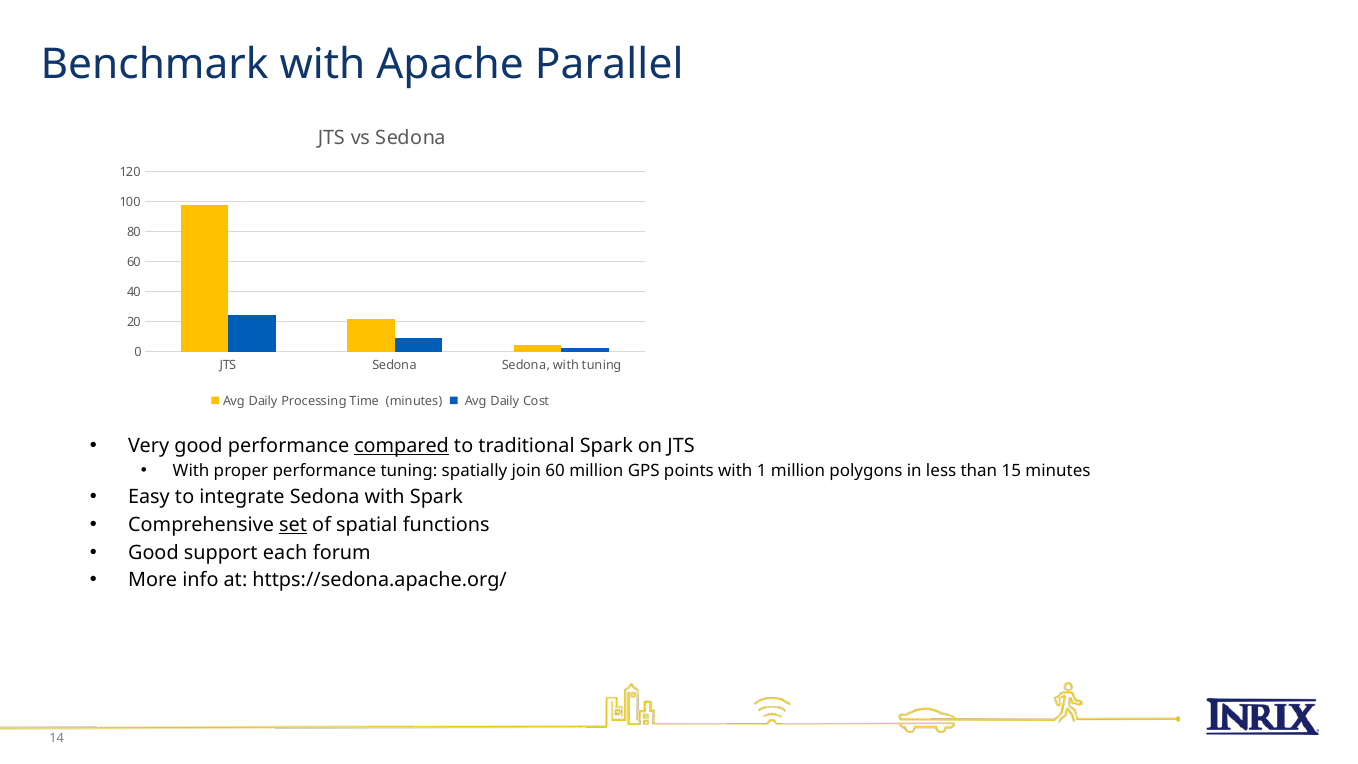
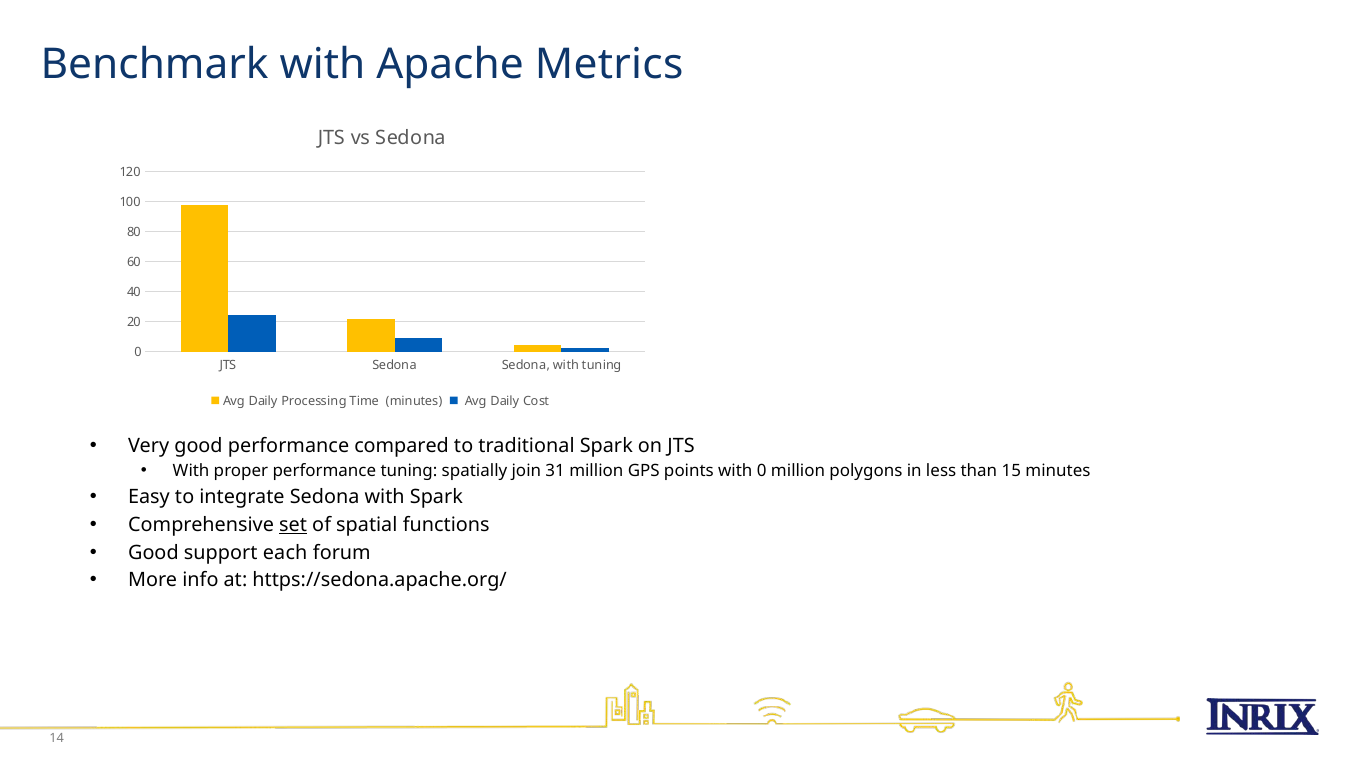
Parallel: Parallel -> Metrics (609, 64)
compared underline: present -> none (402, 446)
join 60: 60 -> 31 (555, 471)
with 1: 1 -> 0 (762, 471)
